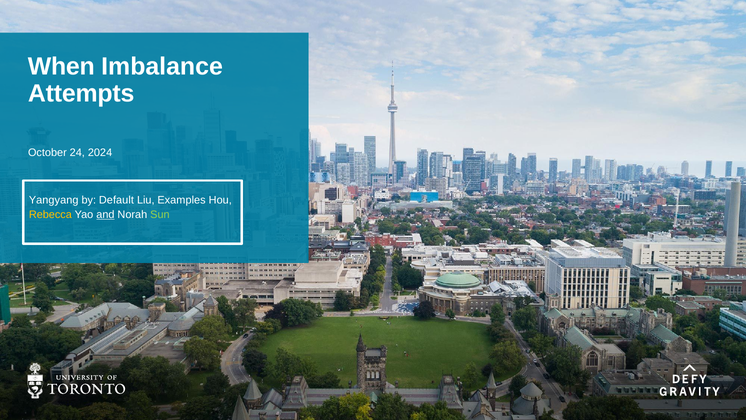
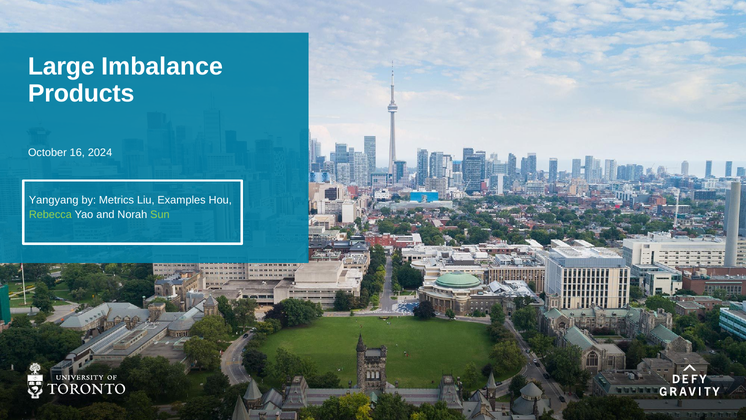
When: When -> Large (61, 67)
Attempts: Attempts -> Products (81, 94)
24: 24 -> 16 (77, 152)
Default: Default -> Metrics (116, 200)
Rebecca colour: yellow -> light green (50, 215)
and underline: present -> none (105, 215)
